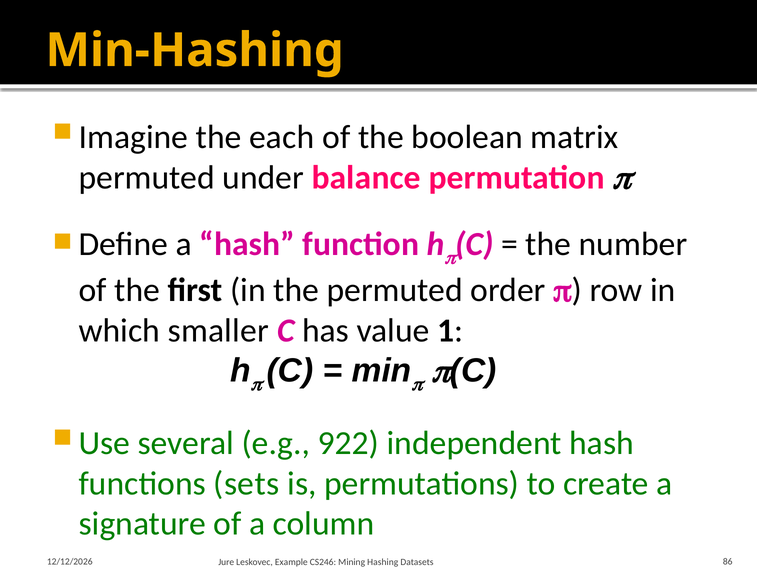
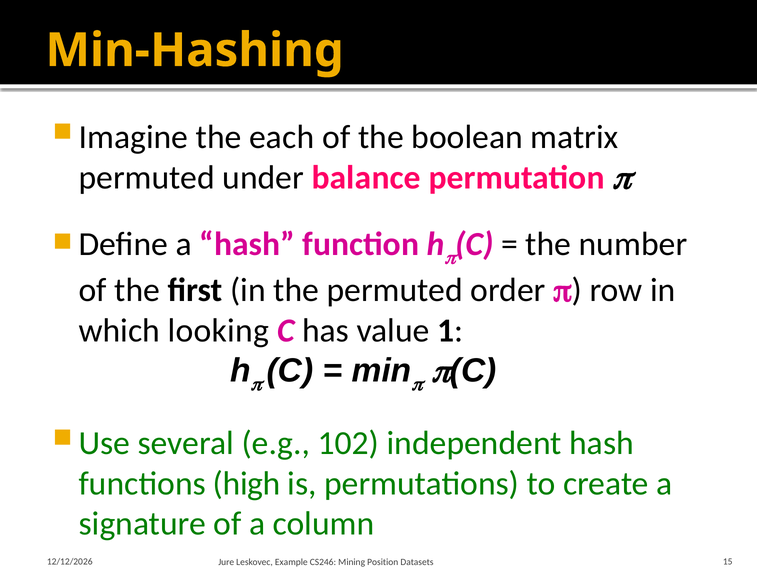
smaller: smaller -> looking (218, 331)
922: 922 -> 102 (348, 444)
sets: sets -> high (247, 484)
86: 86 -> 15 (728, 563)
Hashing: Hashing -> Position (383, 563)
